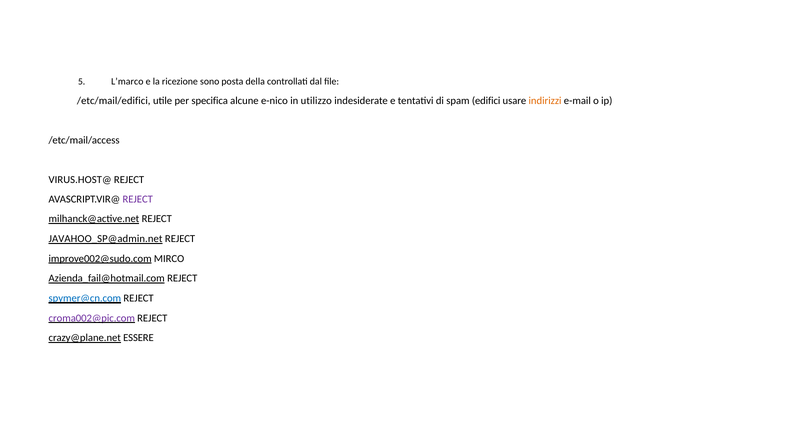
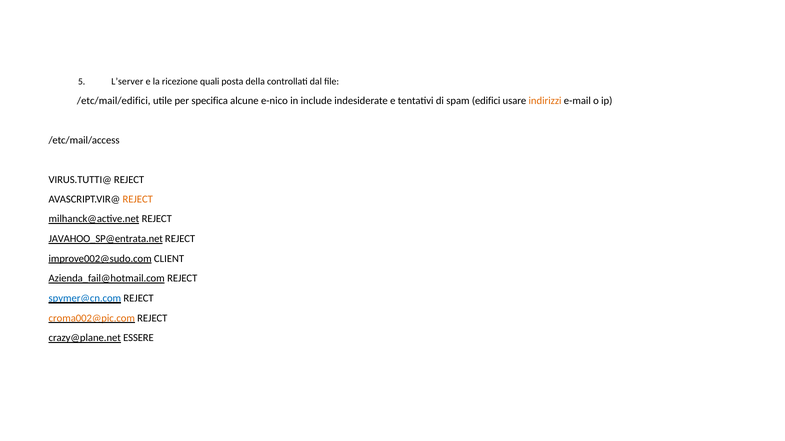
L’marco: L’marco -> L’server (127, 82)
sono: sono -> quali (210, 82)
utilizzo: utilizzo -> include (316, 101)
VIRUS.HOST@: VIRUS.HOST@ -> VIRUS.TUTTI@ (80, 180)
REJECT colour: purple -> orange (138, 199)
JAVAHOO_SP@admin.net: JAVAHOO_SP@admin.net -> JAVAHOO_SP@entrata.net (106, 239)
MIRCO: MIRCO -> CLIENT (169, 259)
croma002@pic.com colour: purple -> orange (92, 318)
